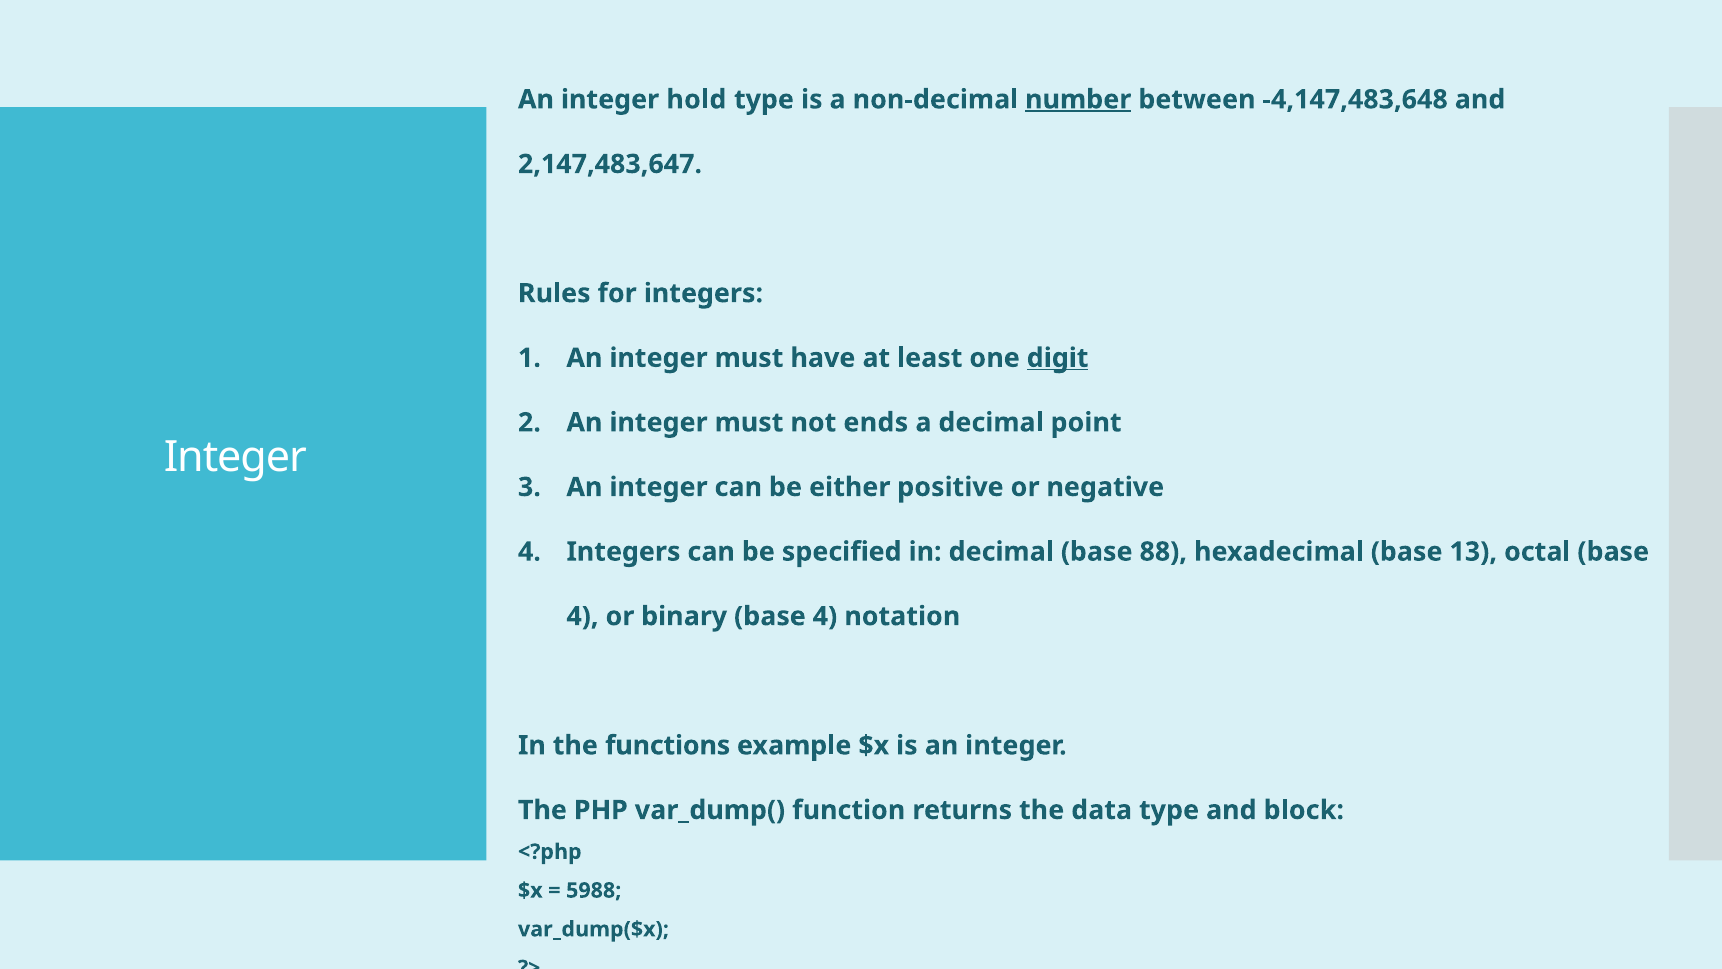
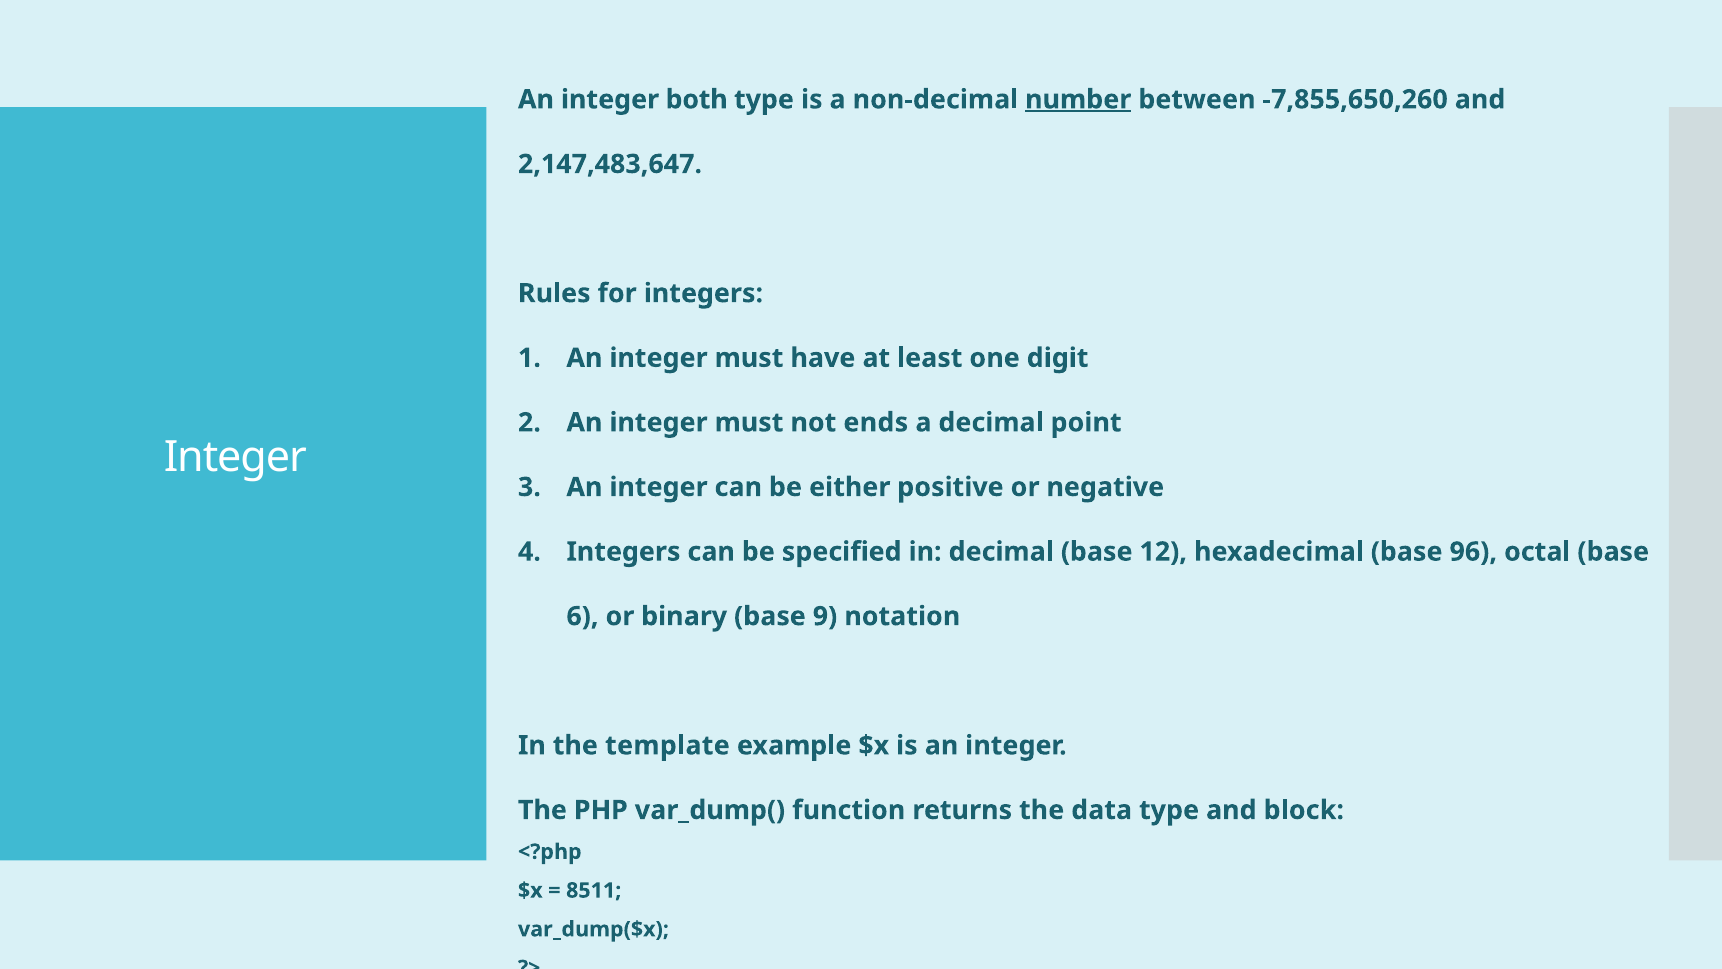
hold: hold -> both (697, 100)
-4,147,483,648: -4,147,483,648 -> -7,855,650,260 (1355, 100)
digit underline: present -> none (1058, 358)
88: 88 -> 12 (1163, 552)
13: 13 -> 96 (1473, 552)
4: 4 -> 6 (582, 616)
binary base 4: 4 -> 9 (825, 616)
functions: functions -> template (667, 745)
5988: 5988 -> 8511 (594, 890)
